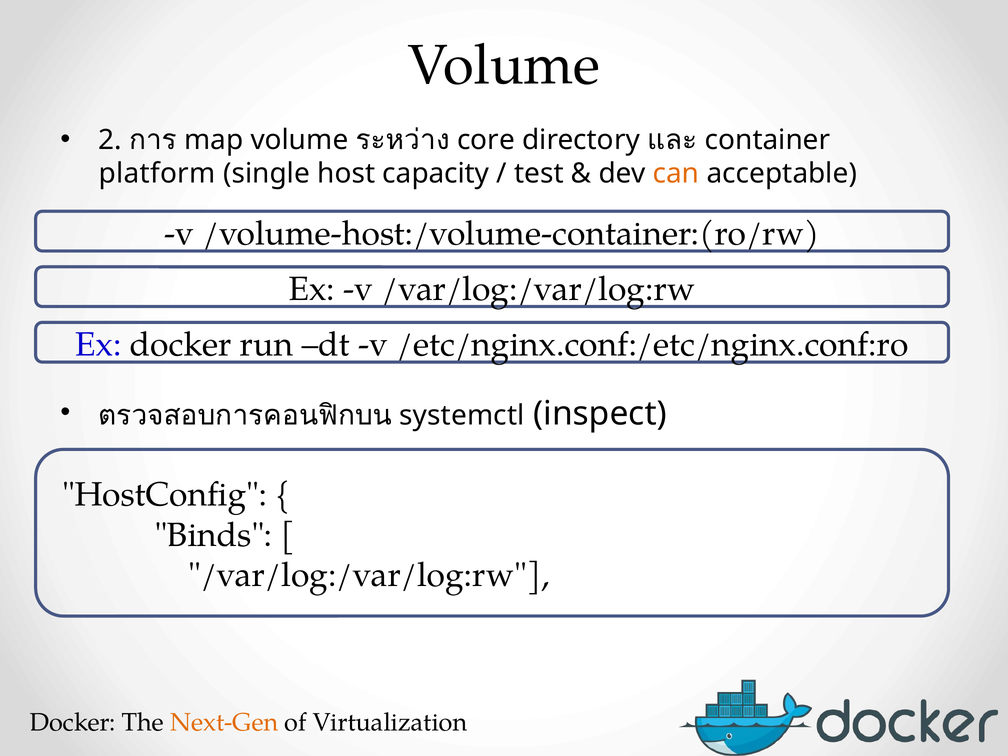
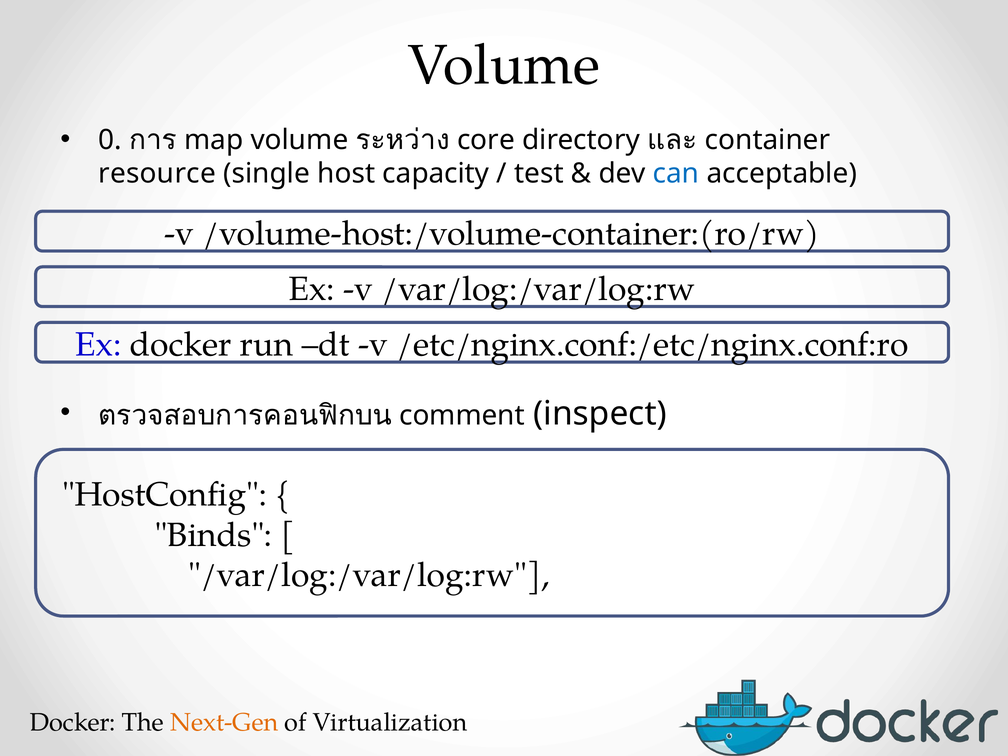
2: 2 -> 0 (110, 140)
platform: platform -> resource (157, 173)
can colour: orange -> blue (676, 173)
systemctl: systemctl -> comment (462, 415)
